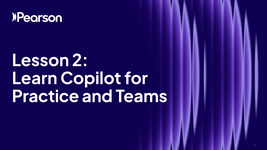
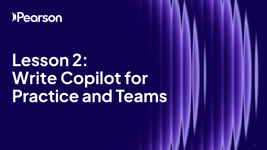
Learn: Learn -> Write (35, 79)
